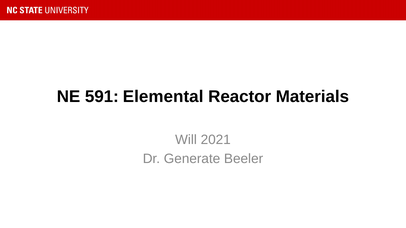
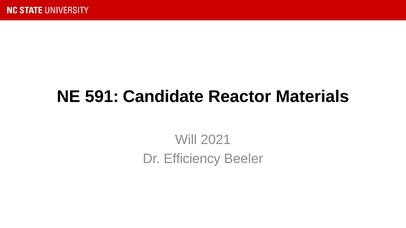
Elemental: Elemental -> Candidate (163, 97)
Generate: Generate -> Efficiency (192, 159)
